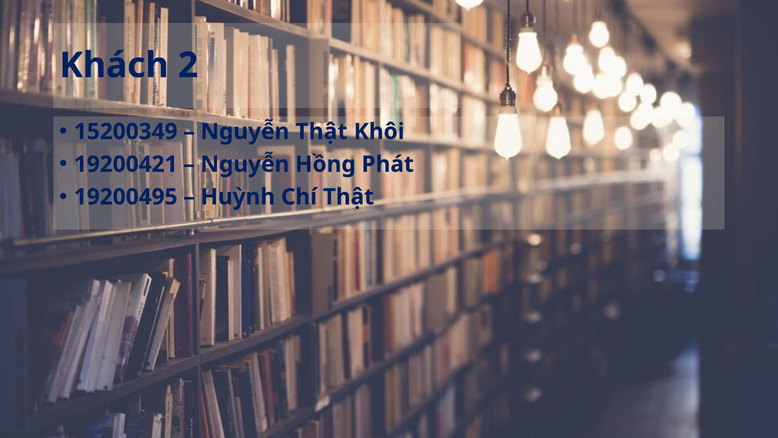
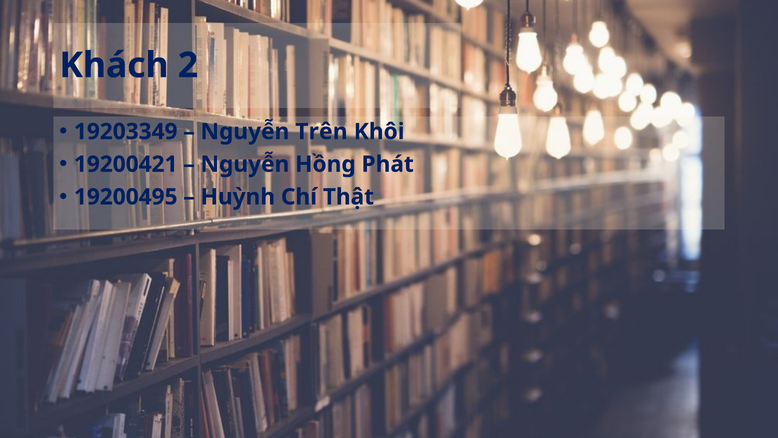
15200349: 15200349 -> 19203349 (126, 132)
Nguyễn Thật: Thật -> Trên (321, 132)
